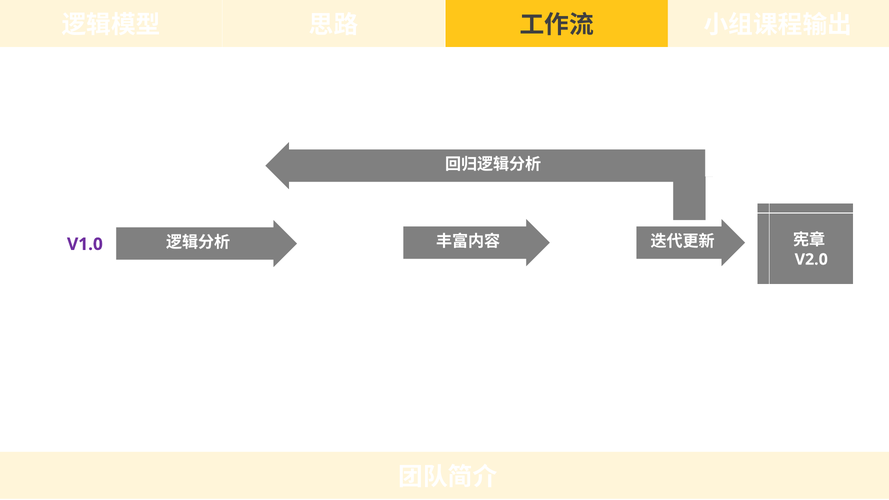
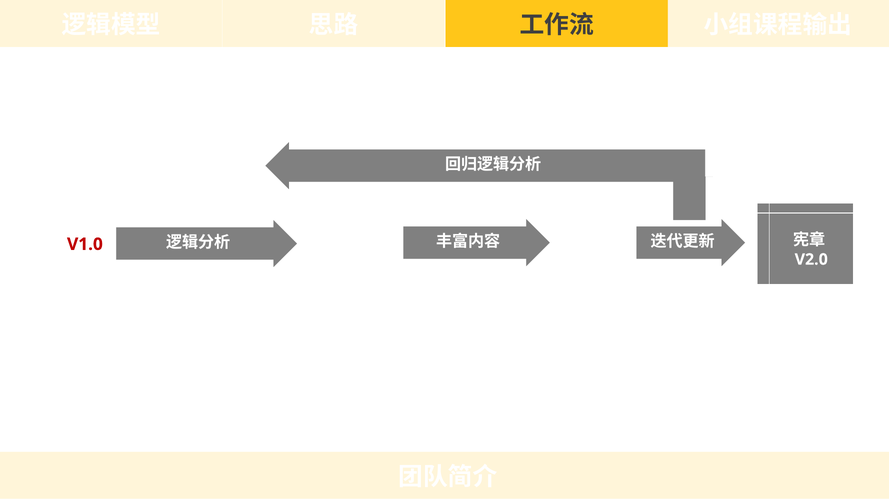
V1.0 colour: purple -> red (85, 244)
